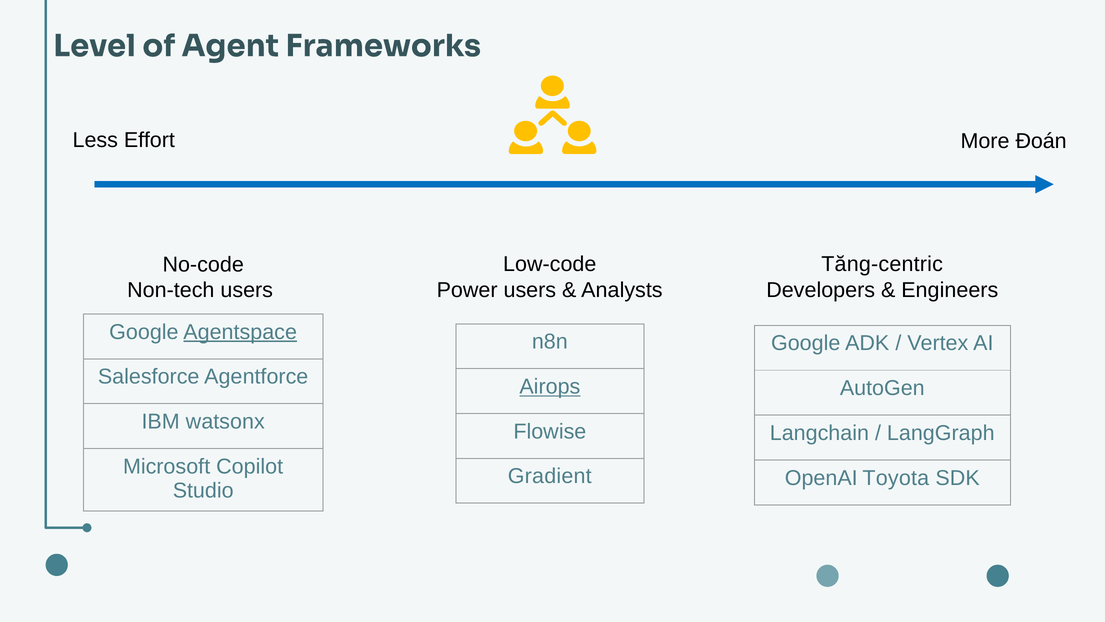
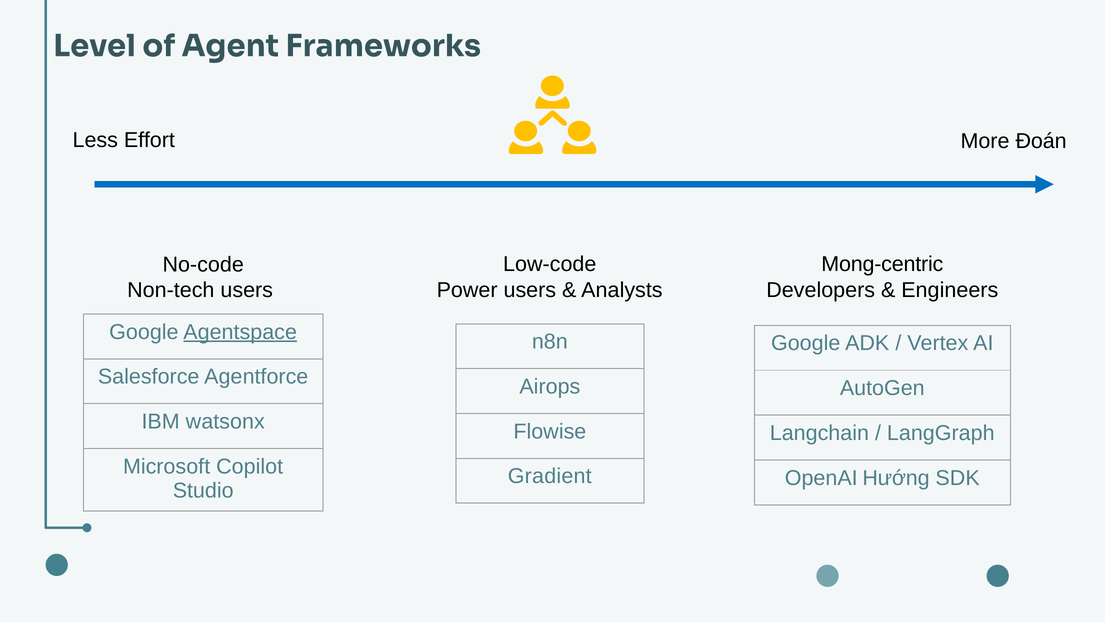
Tăng-centric: Tăng-centric -> Mong-centric (882, 264)
Airops underline: present -> none (550, 386)
Toyota: Toyota -> Hướng (896, 478)
